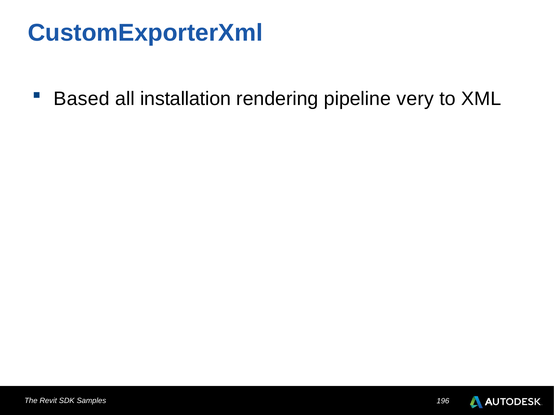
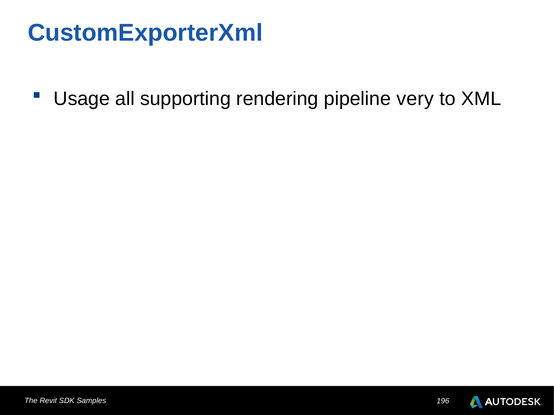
Based: Based -> Usage (82, 99)
installation: installation -> supporting (185, 99)
